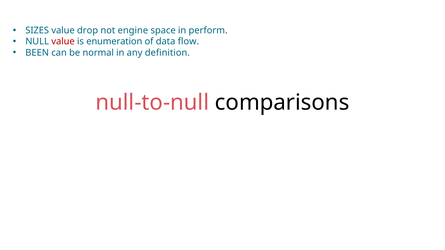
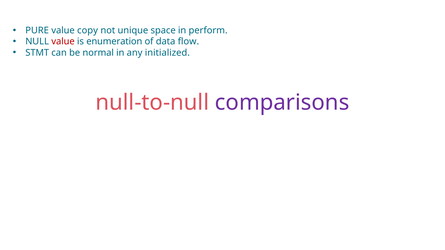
SIZES: SIZES -> PURE (37, 31)
drop: drop -> copy (88, 31)
engine: engine -> unique (133, 31)
BEEN: BEEN -> STMT (37, 53)
definition: definition -> initialized (167, 53)
comparisons colour: black -> purple (282, 103)
